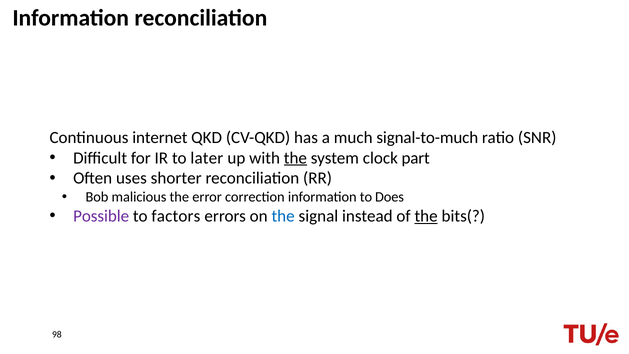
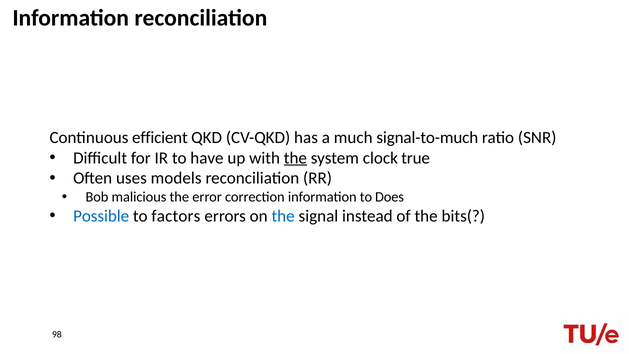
internet: internet -> efficient (160, 137)
later: later -> have (207, 158)
part: part -> true (416, 158)
shorter: shorter -> models (176, 178)
Possible colour: purple -> blue (101, 216)
the underline: present -> none (426, 216)
